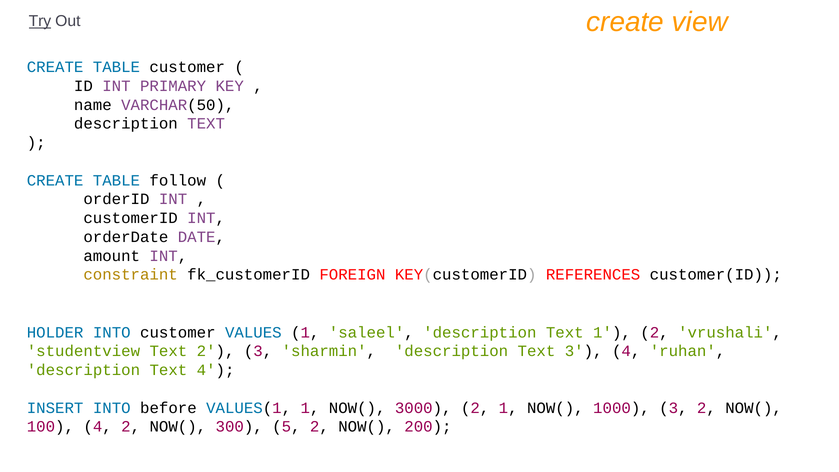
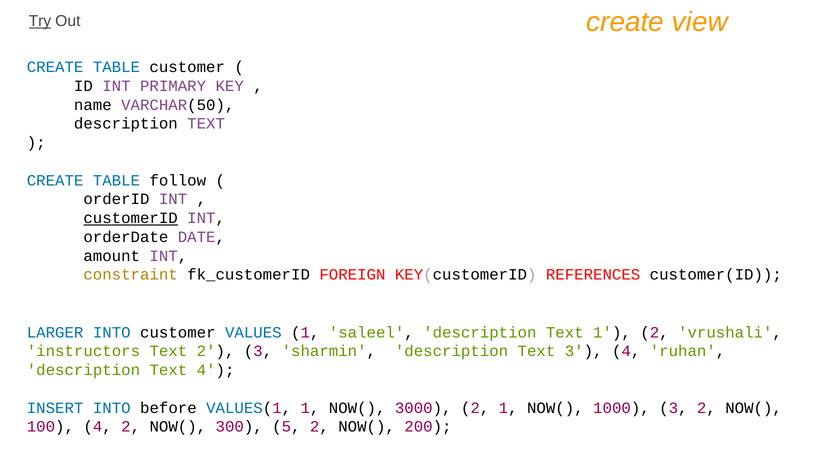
customerID underline: none -> present (131, 218)
HOLDER: HOLDER -> LARGER (55, 332)
studentview: studentview -> instructors (83, 351)
